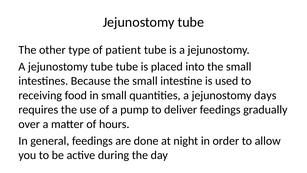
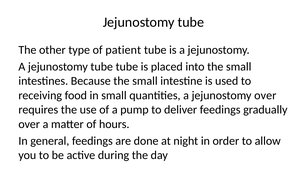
jejunostomy days: days -> over (265, 95)
